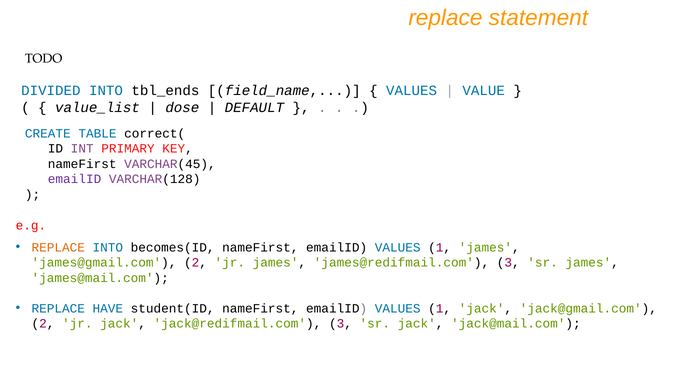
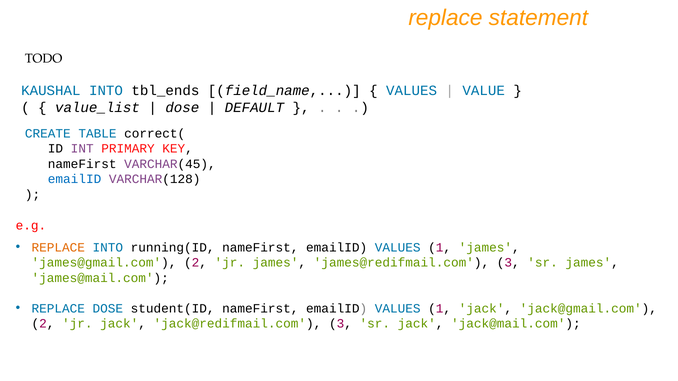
DIVIDED: DIVIDED -> KAUSHAL (51, 91)
emailID colour: purple -> blue (75, 179)
becomes(ID: becomes(ID -> running(ID (173, 248)
REPLACE HAVE: HAVE -> DOSE (108, 309)
